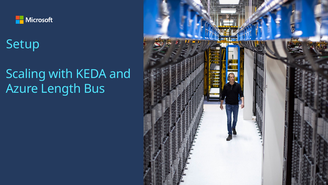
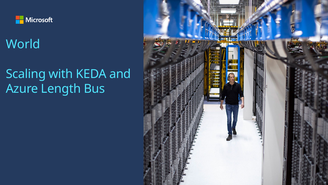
Setup: Setup -> World (23, 44)
